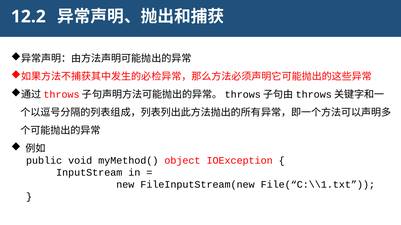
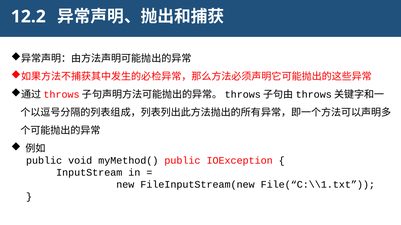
myMethod( object: object -> public (182, 161)
